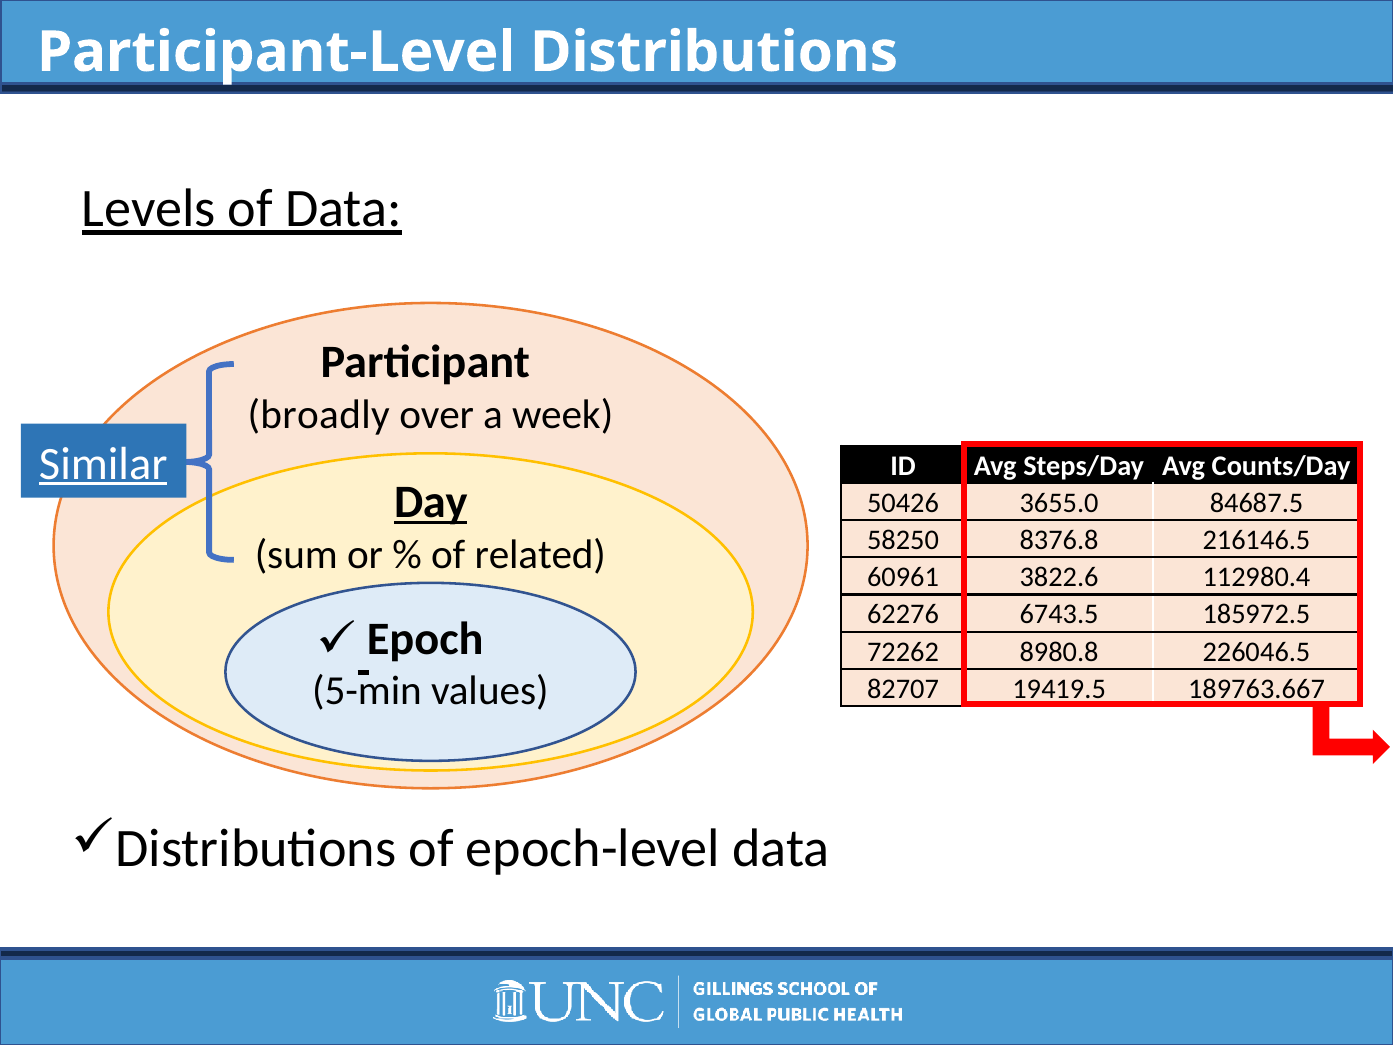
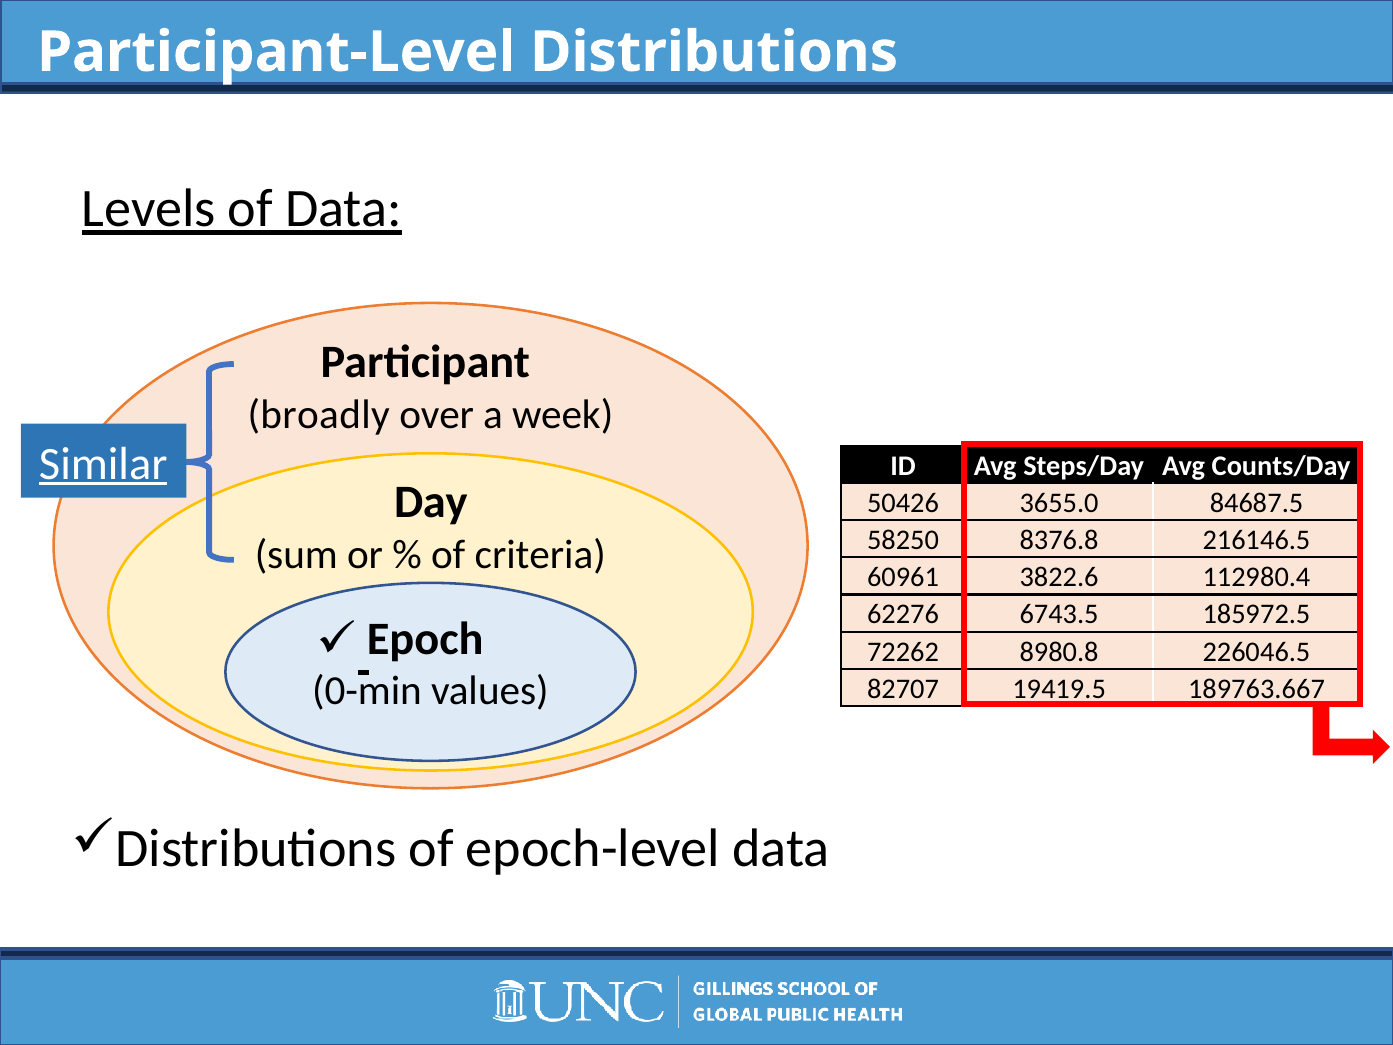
Day underline: present -> none (431, 502)
related: related -> criteria (540, 554)
5-min: 5-min -> 0-min (367, 691)
